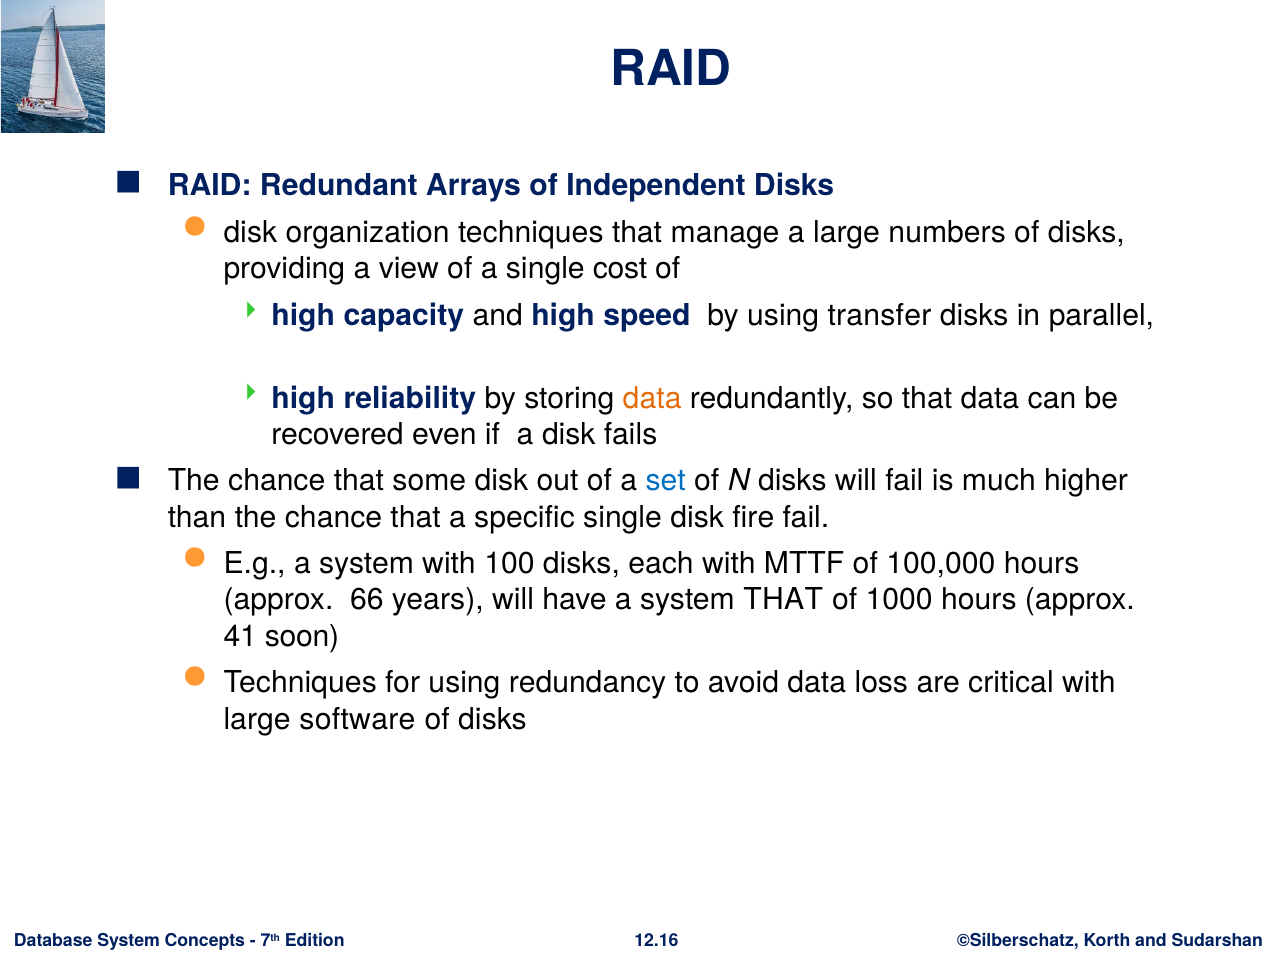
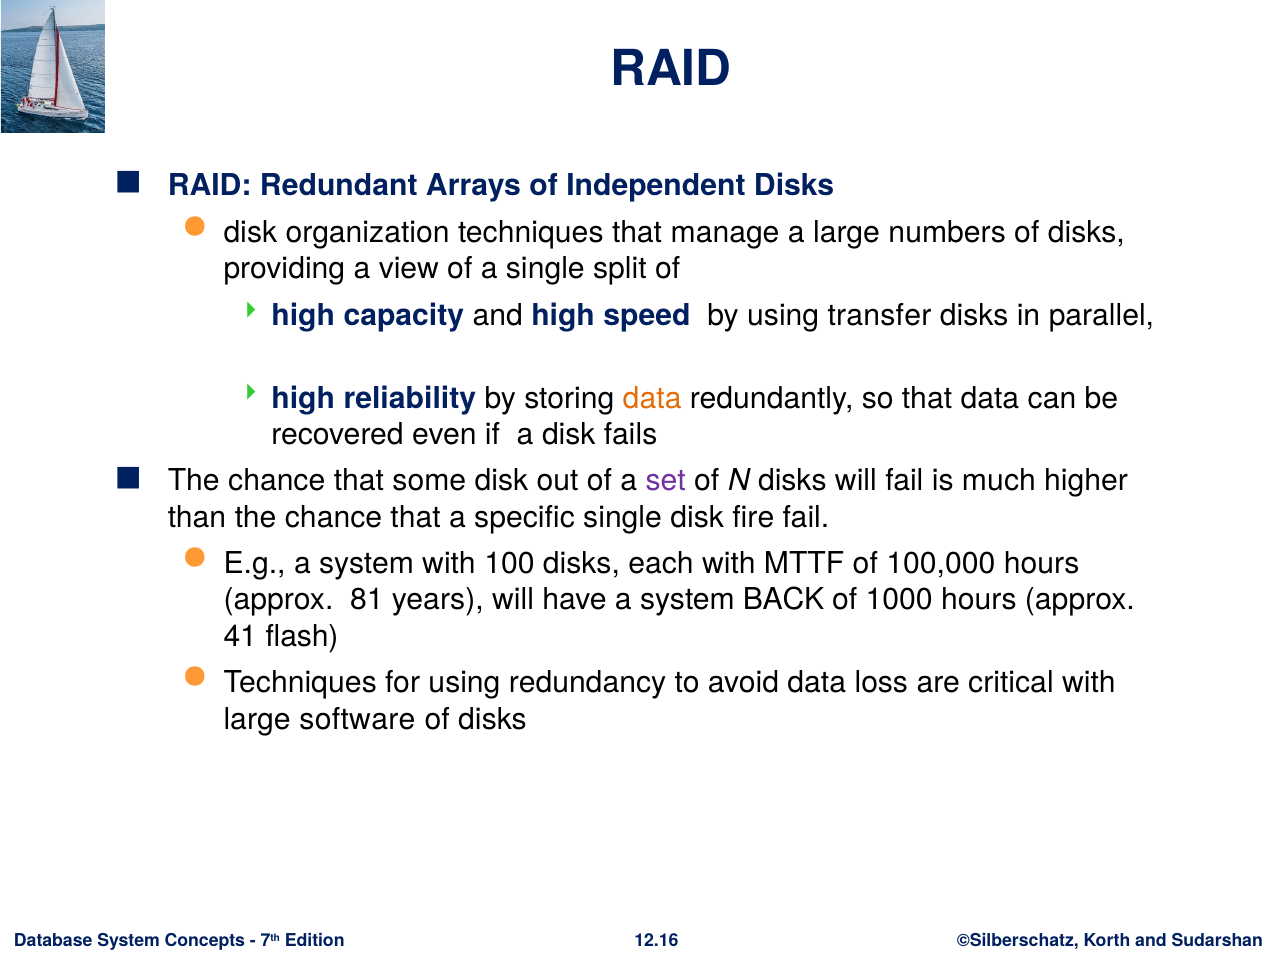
cost: cost -> split (620, 268)
set colour: blue -> purple (666, 481)
66: 66 -> 81 (367, 600)
system THAT: THAT -> BACK (784, 600)
soon: soon -> flash (302, 636)
